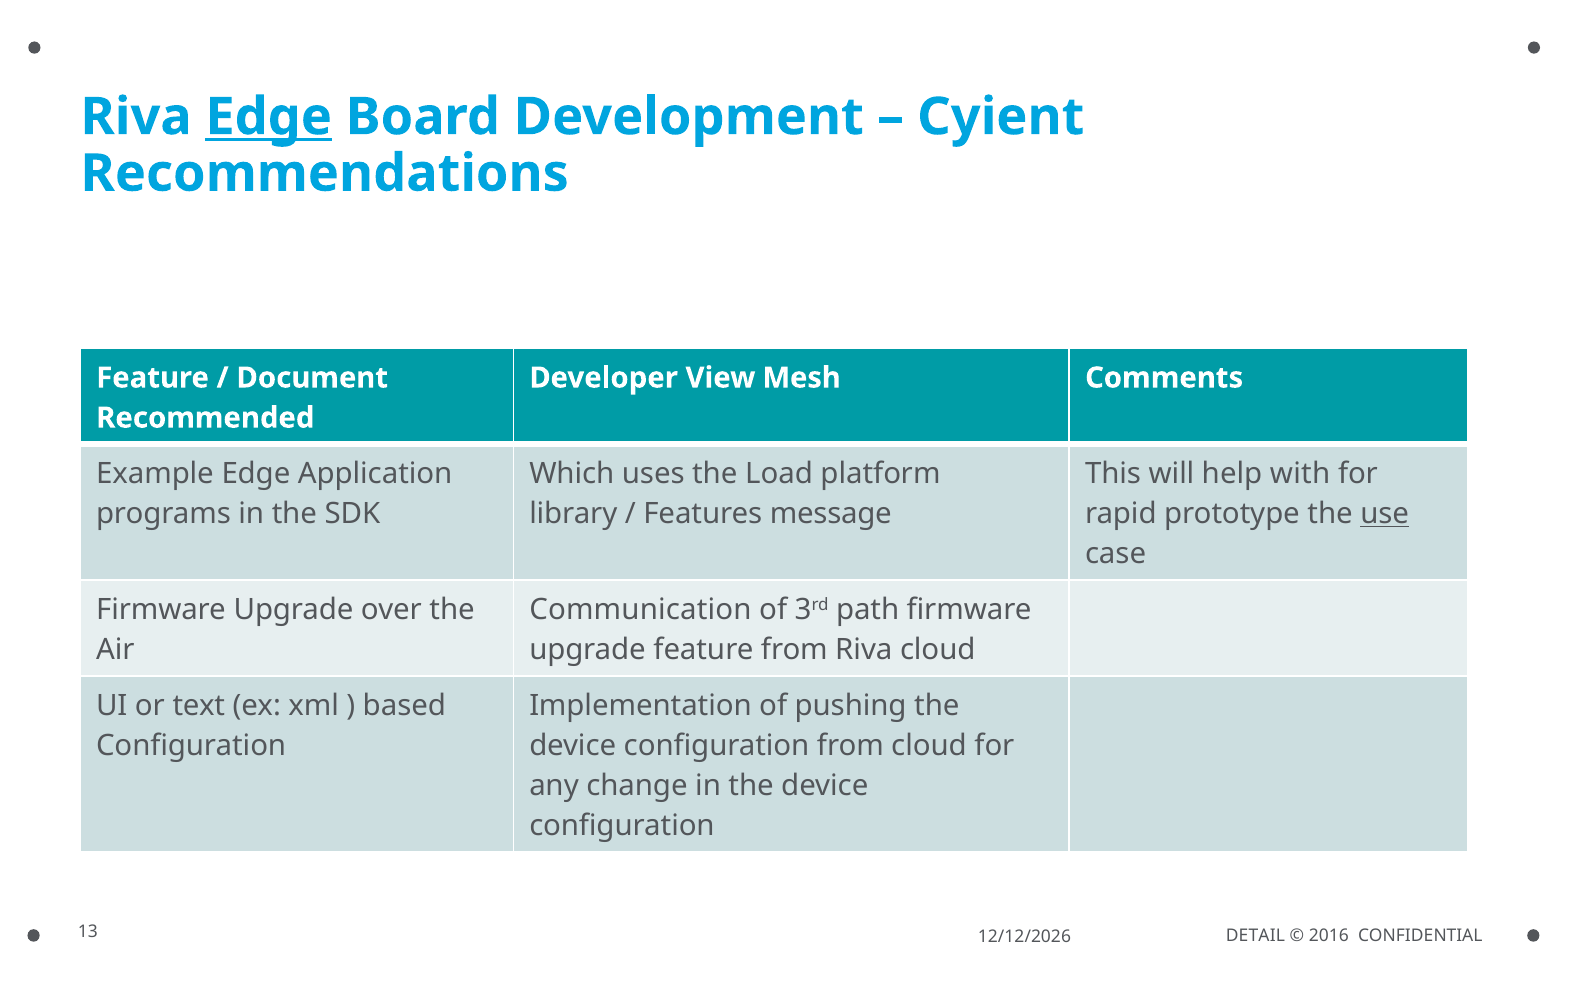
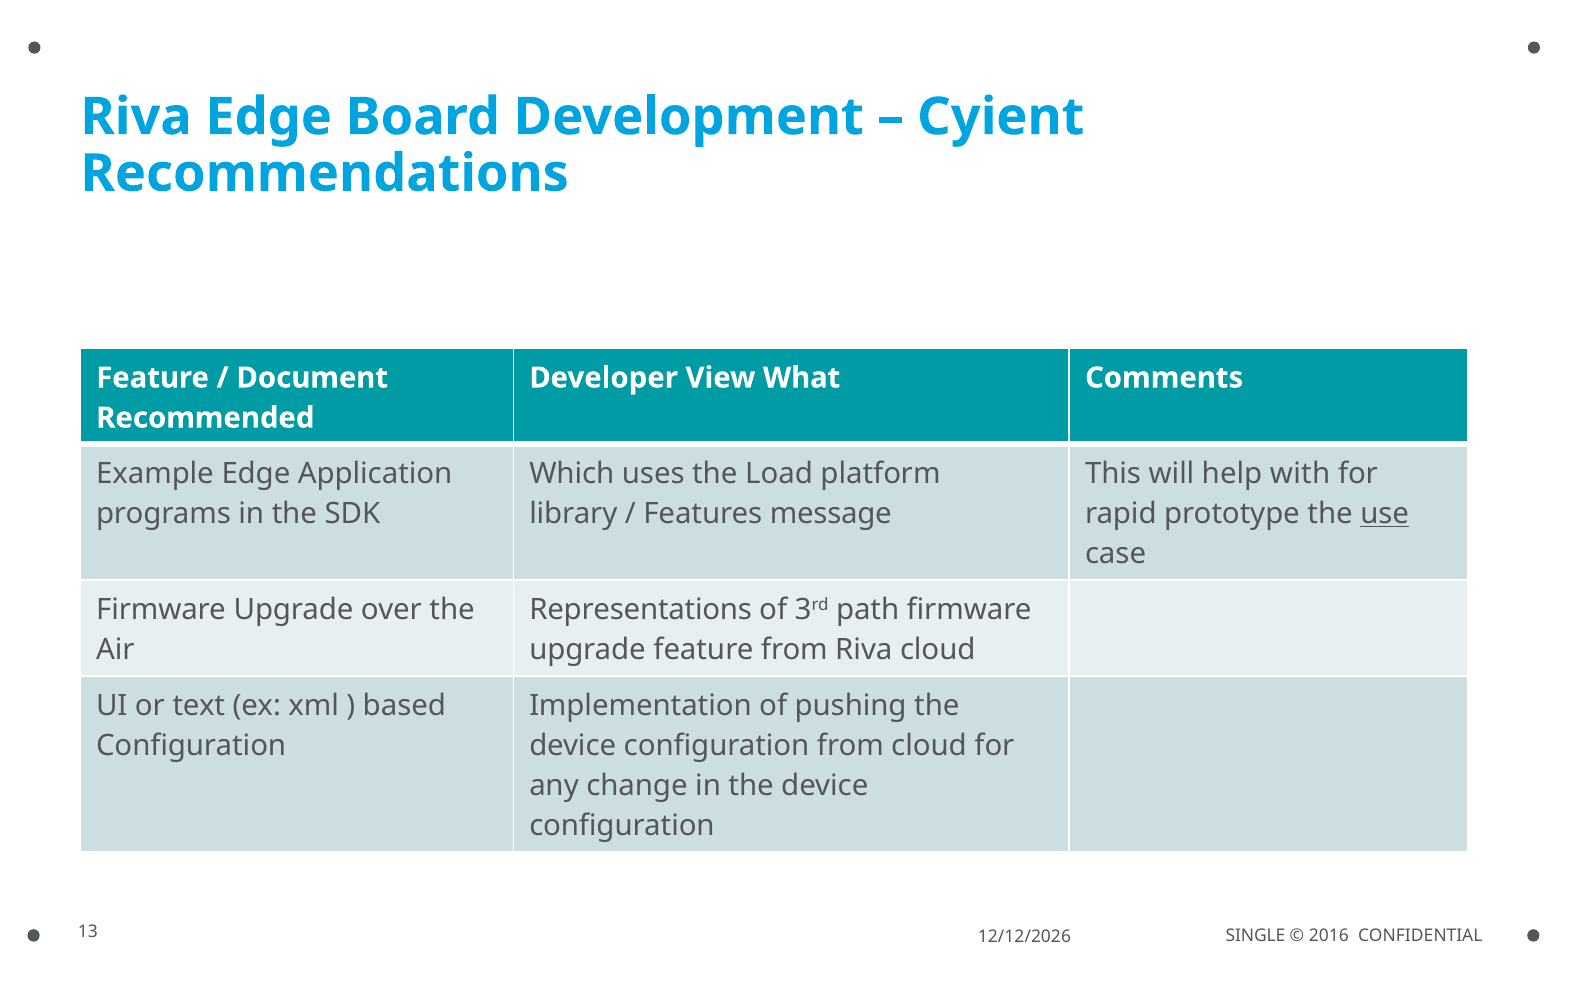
Edge underline: present -> none (269, 117)
Mesh: Mesh -> What (802, 378)
Communication: Communication -> Representations (641, 610)
DETAIL: DETAIL -> SINGLE (1256, 935)
